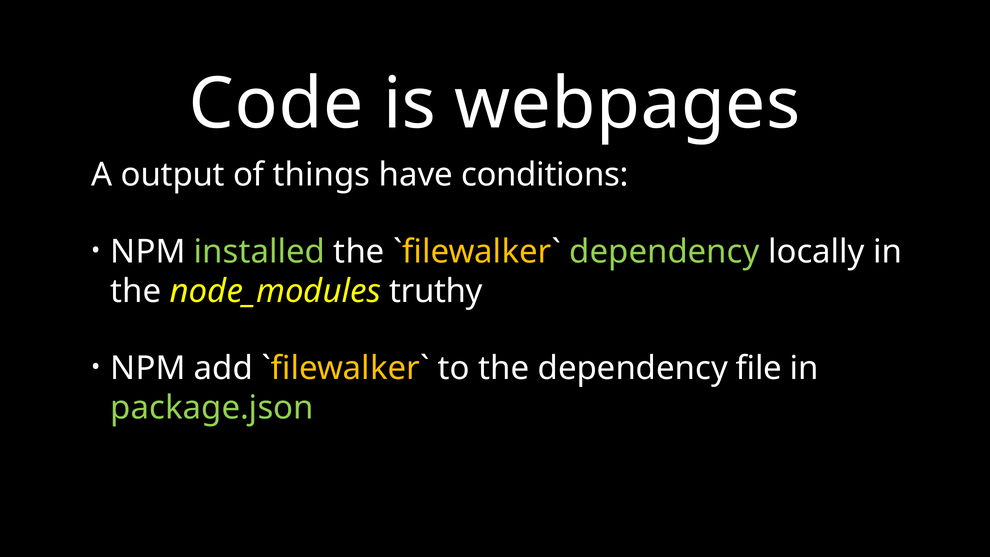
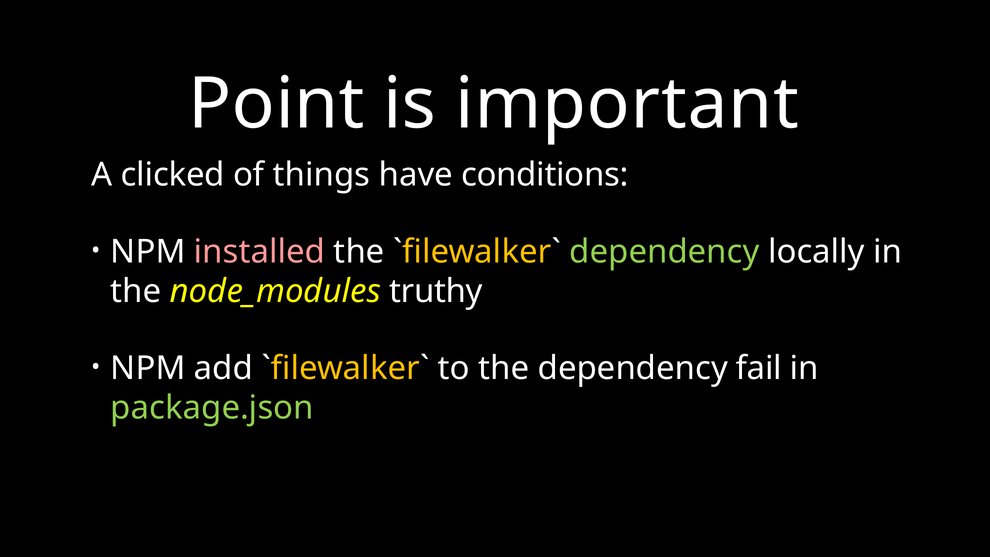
Code: Code -> Point (276, 104)
webpages: webpages -> important (627, 104)
output: output -> clicked (173, 175)
installed colour: light green -> pink (259, 252)
file: file -> fail (759, 368)
